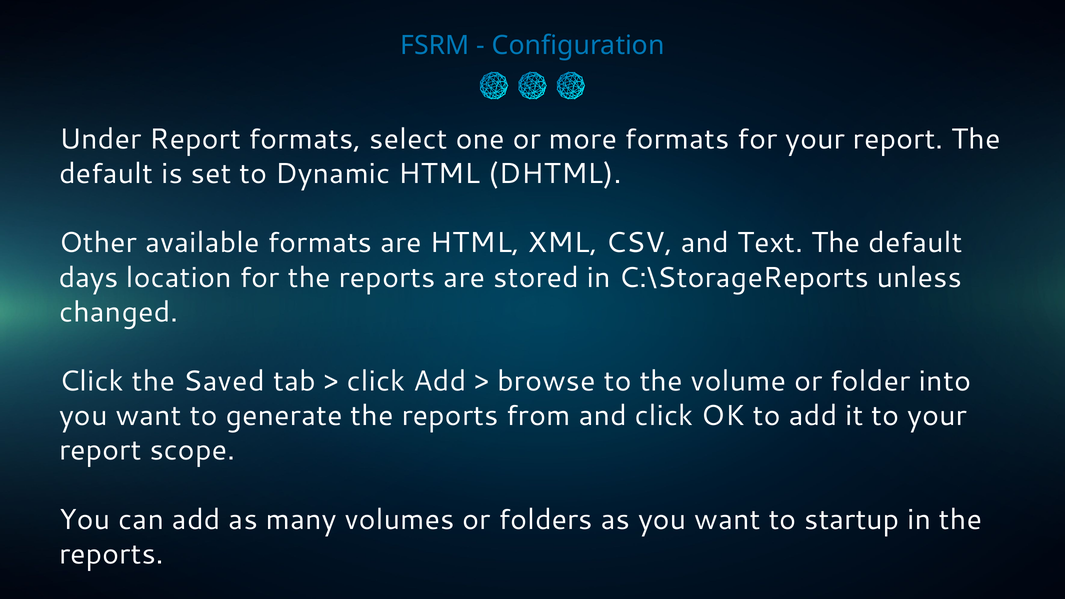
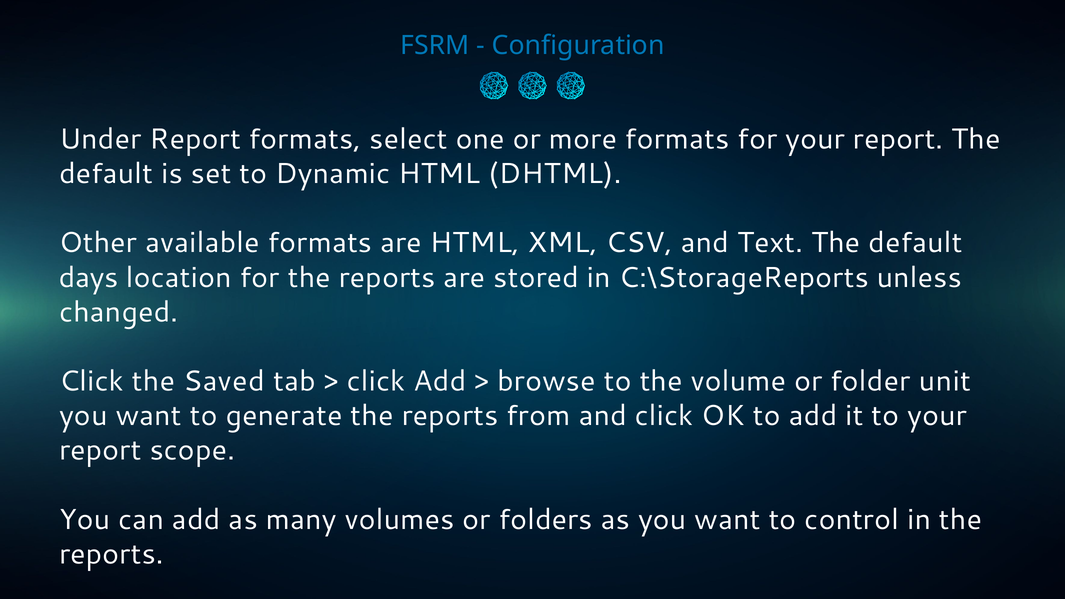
into: into -> unit (945, 381)
startup: startup -> control (852, 520)
